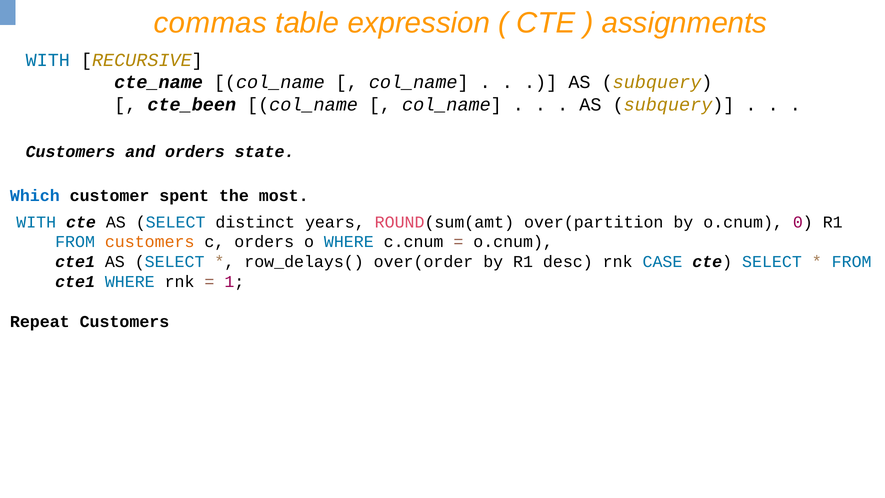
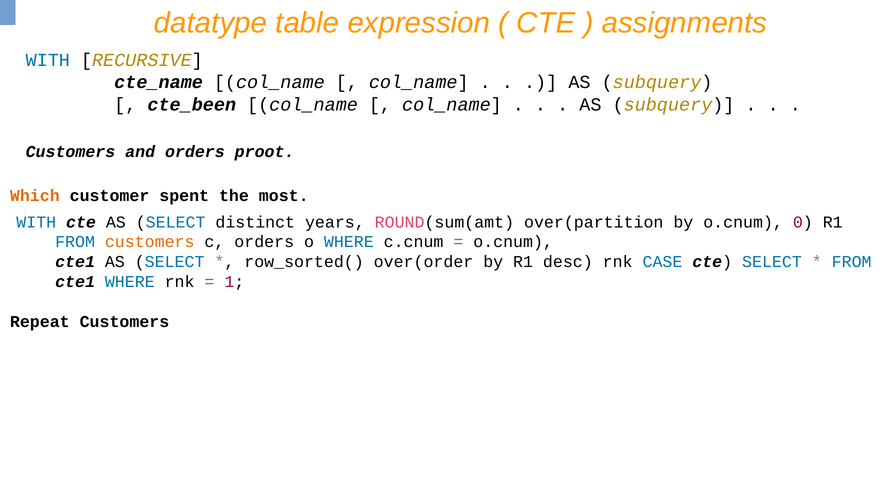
commas: commas -> datatype (211, 23)
state: state -> proot (265, 152)
Which colour: blue -> orange (35, 195)
row_delays(: row_delays( -> row_sorted( (304, 262)
